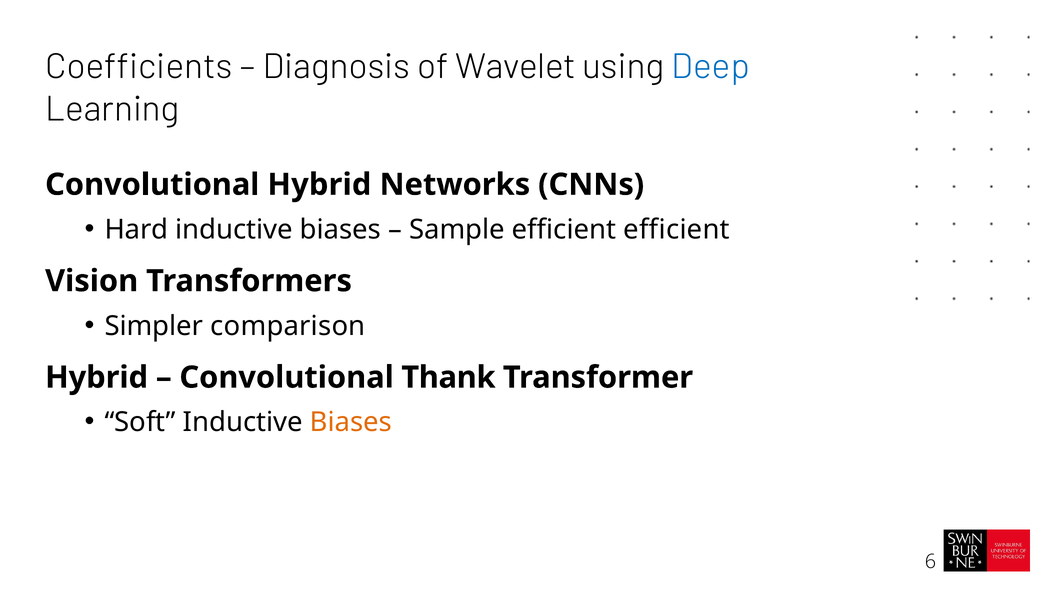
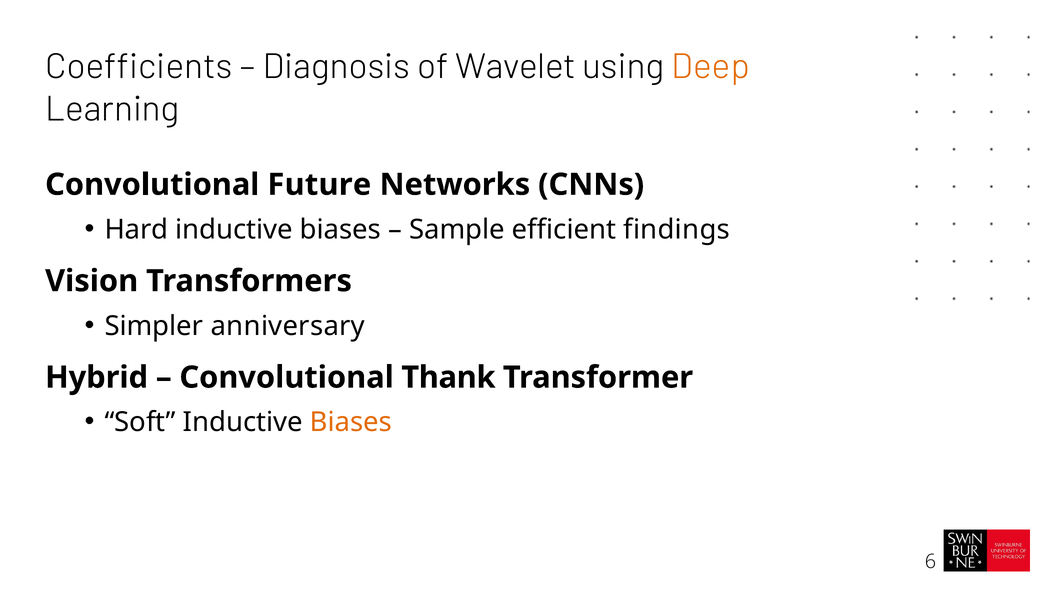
Deep colour: blue -> orange (711, 67)
Convolutional Hybrid: Hybrid -> Future (319, 184)
efficient efficient: efficient -> findings (677, 229)
comparison: comparison -> anniversary (288, 326)
